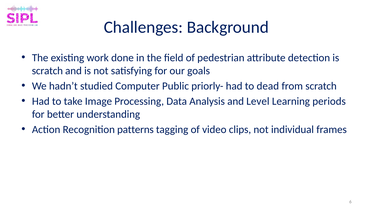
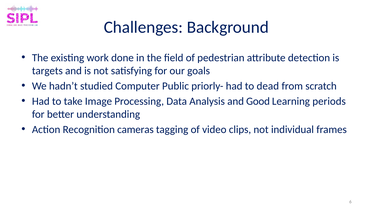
scratch: scratch -> targets (47, 71)
Level: Level -> Good (258, 101)
patterns: patterns -> cameras (135, 129)
